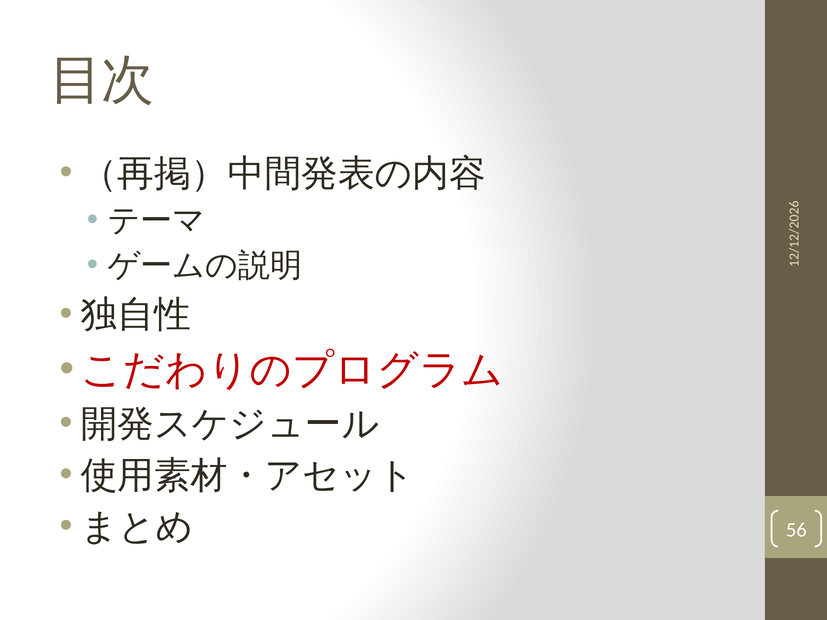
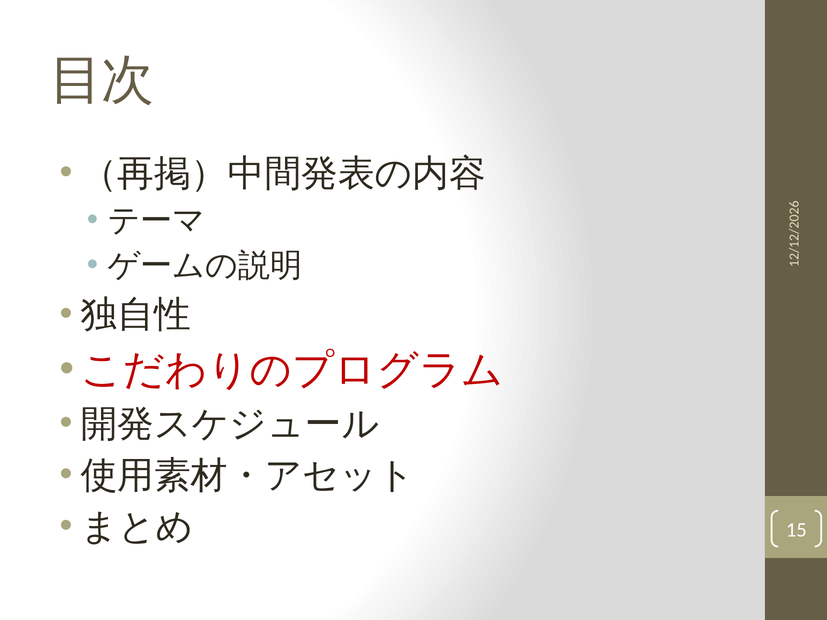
56: 56 -> 15 (796, 530)
